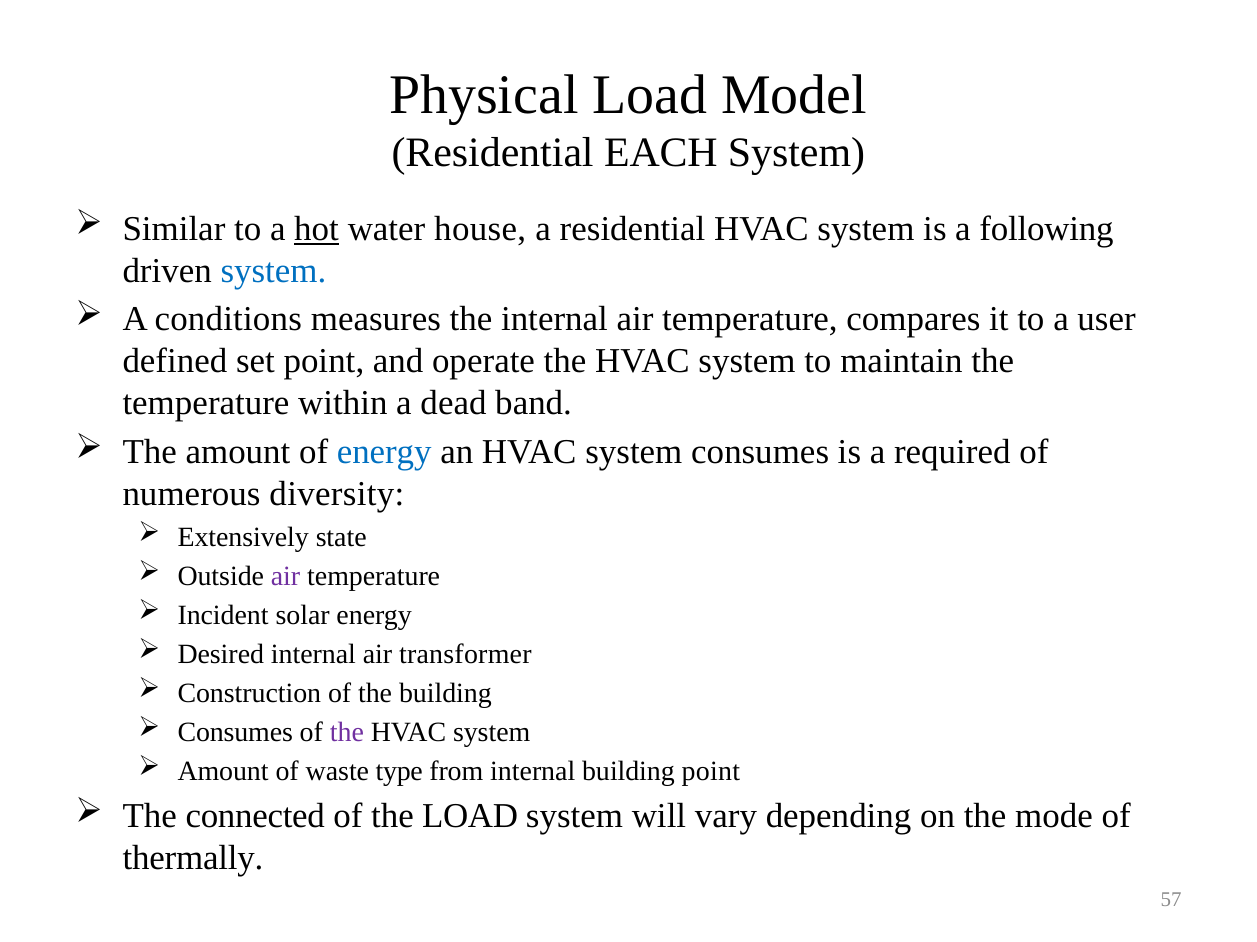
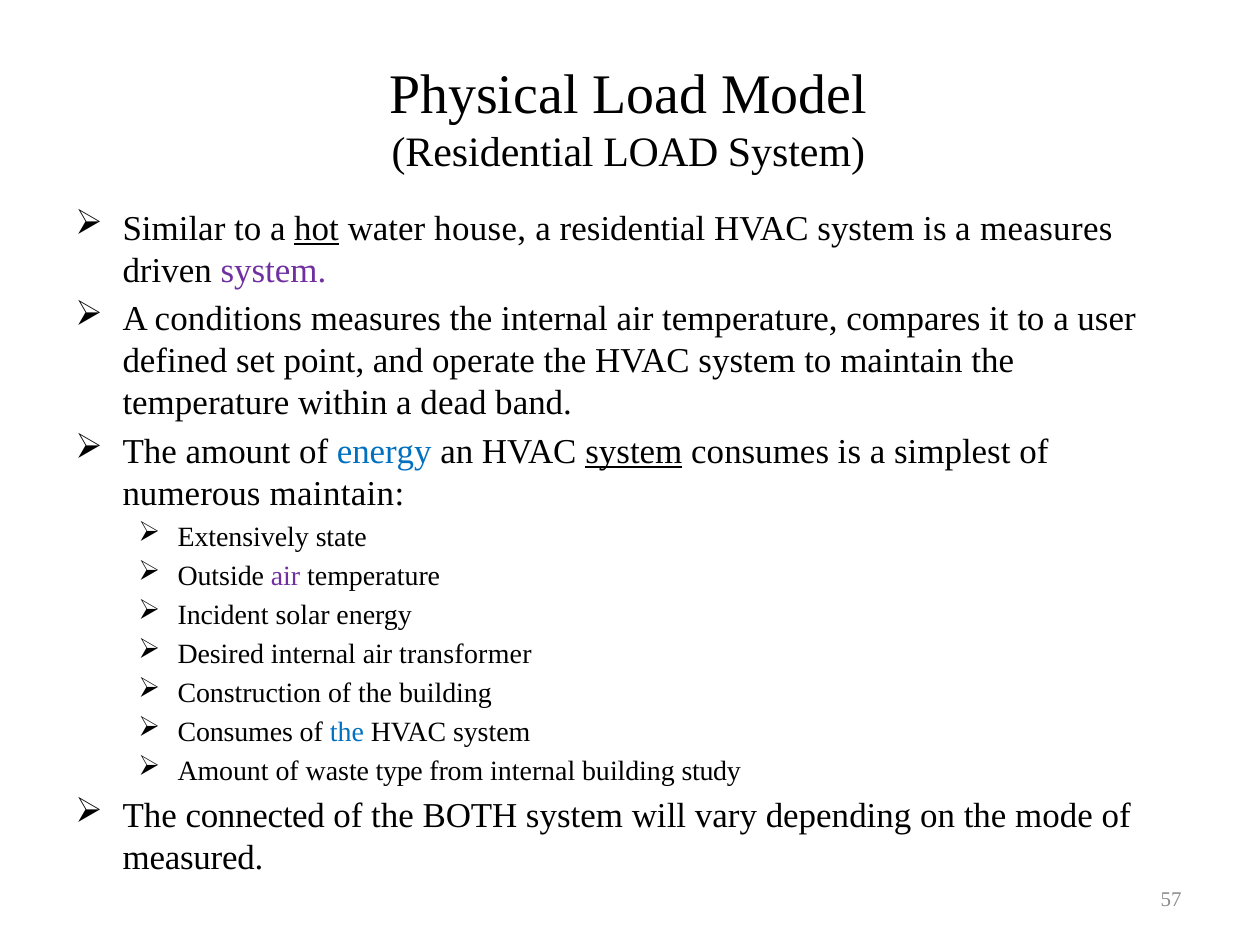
Residential EACH: EACH -> LOAD (661, 153)
a following: following -> measures (1046, 229)
system colour: blue -> purple (273, 271)
system underline: none -> present (634, 453)
required: required -> simplest (952, 453)
numerous diversity: diversity -> maintain (337, 495)
the colour: purple -> blue (347, 733)
building point: point -> study (711, 772)
the LOAD: LOAD -> BOTH (470, 817)
thermally: thermally -> measured (193, 859)
